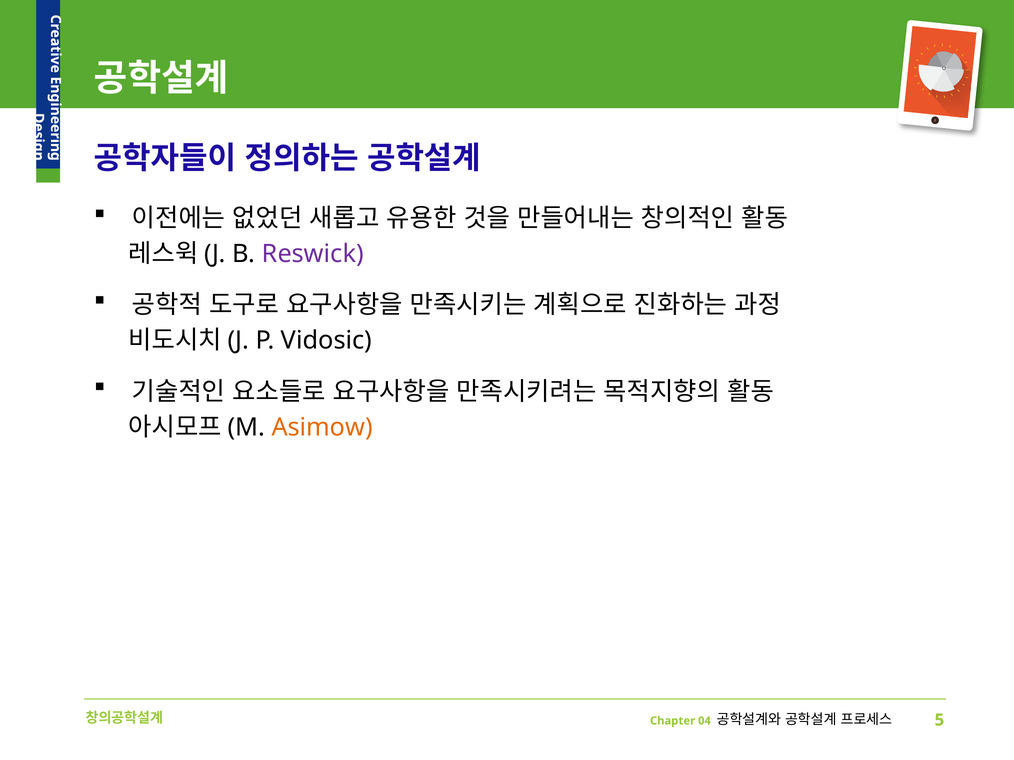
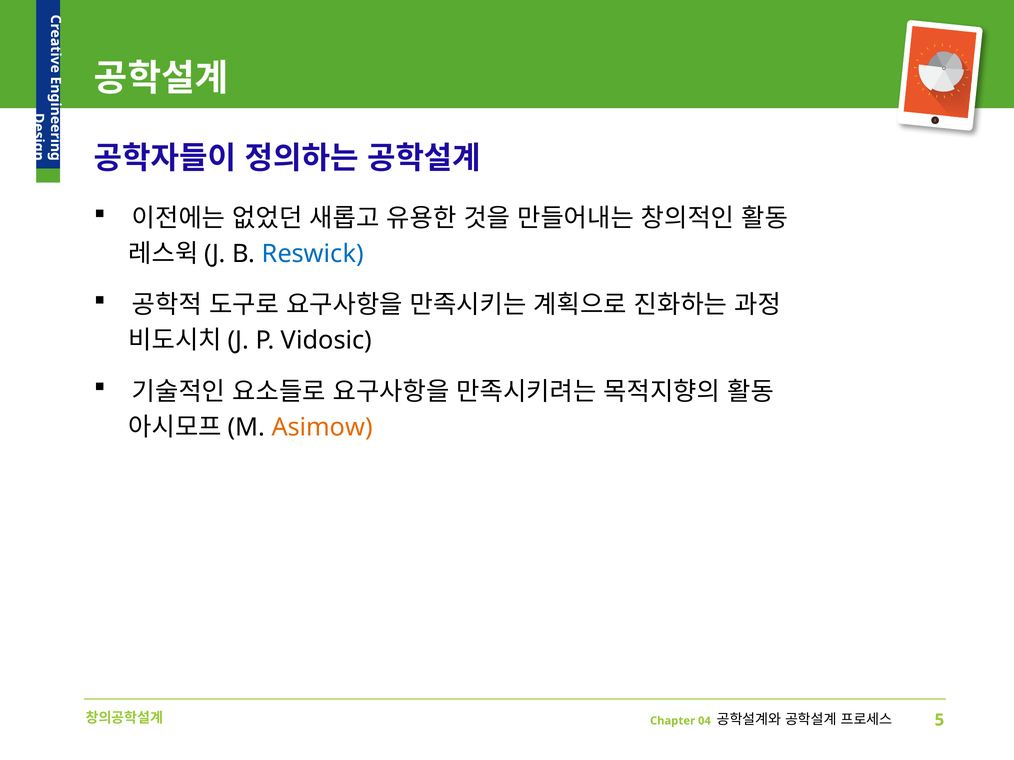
Reswick colour: purple -> blue (313, 254)
